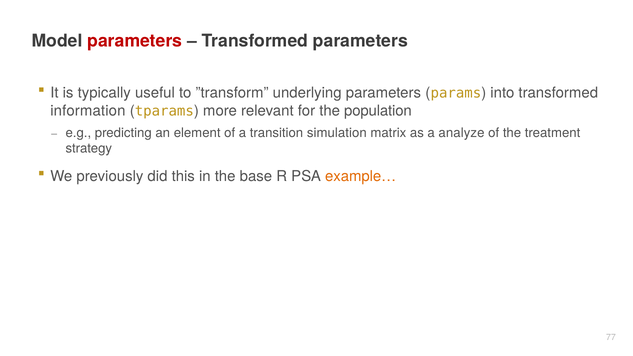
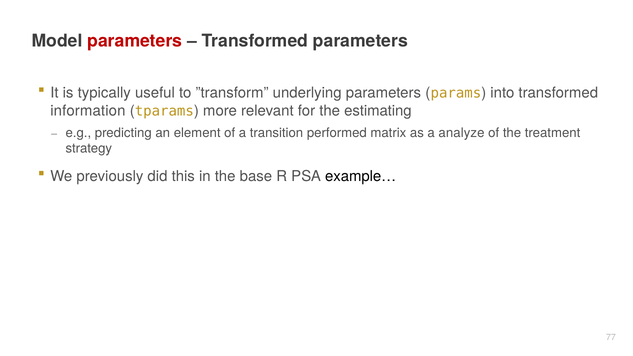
population: population -> estimating (378, 111)
simulation: simulation -> performed (337, 133)
example… colour: orange -> black (361, 176)
